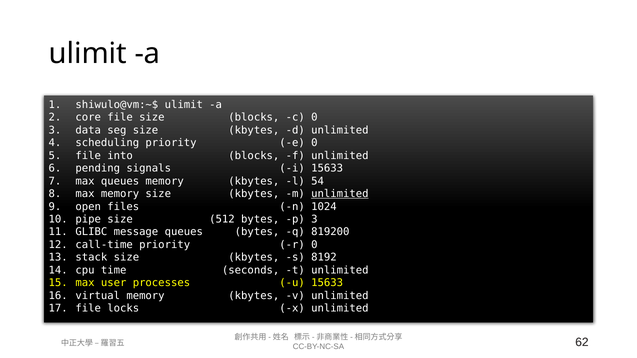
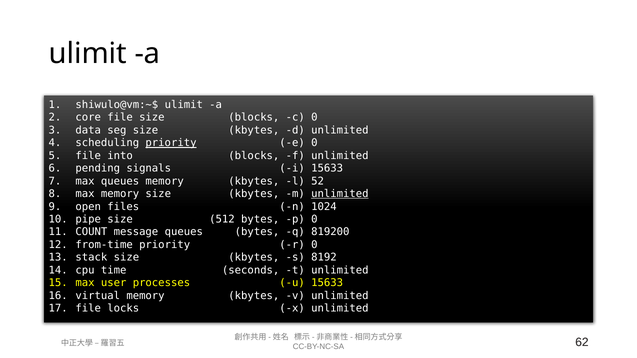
priority underline: none -> present (171, 143)
54: 54 -> 52 (318, 181)
p 3: 3 -> 0 (314, 219)
GLIBC: GLIBC -> COUNT (91, 232)
call-time: call-time -> from-time (104, 245)
